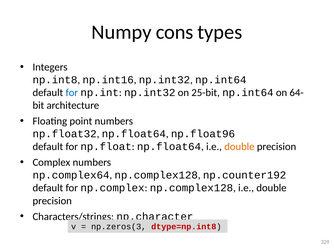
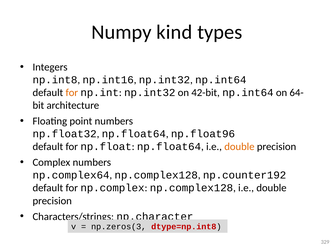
cons: cons -> kind (174, 32)
for colour: blue -> orange (72, 93)
25-bit: 25-bit -> 42-bit (206, 93)
